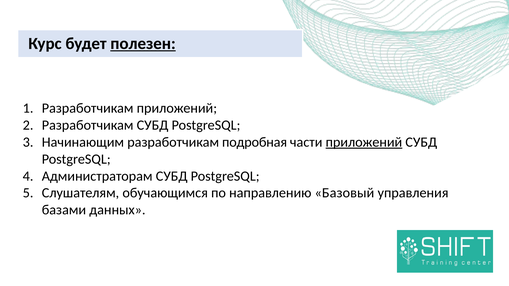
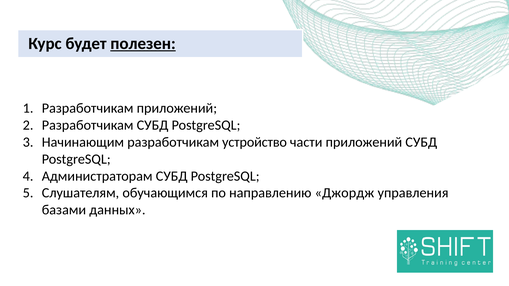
подробная: подробная -> устройство (255, 142)
приложений underline: present -> none (364, 142)
Базовый: Базовый -> Джордж (344, 193)
